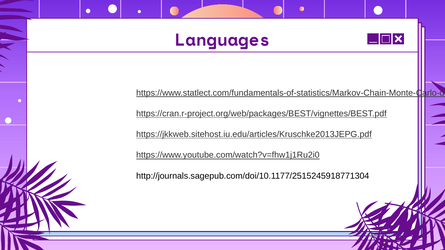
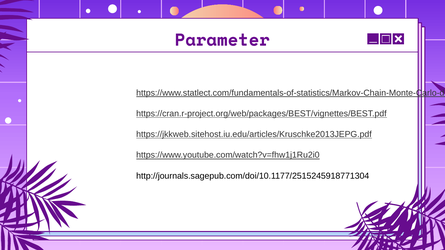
Languages: Languages -> Parameter (222, 40)
